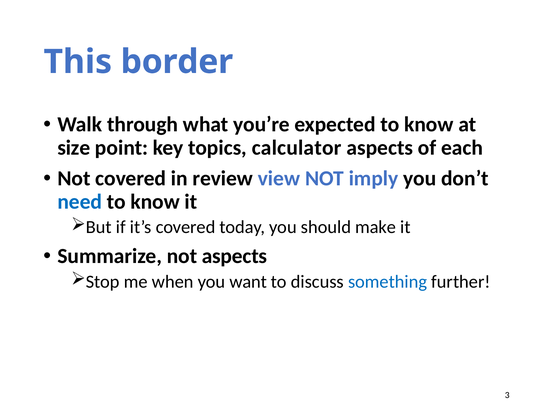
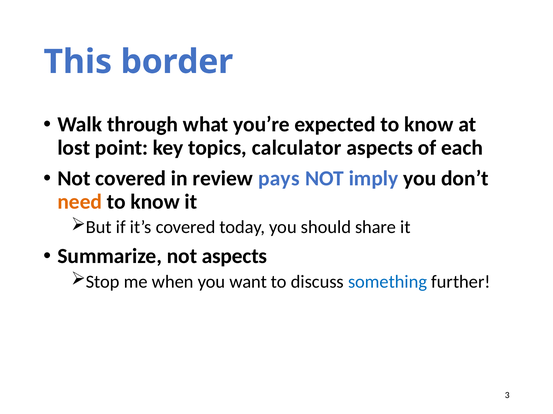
size: size -> lost (74, 148)
view: view -> pays (279, 179)
need colour: blue -> orange (80, 202)
make: make -> share (376, 227)
